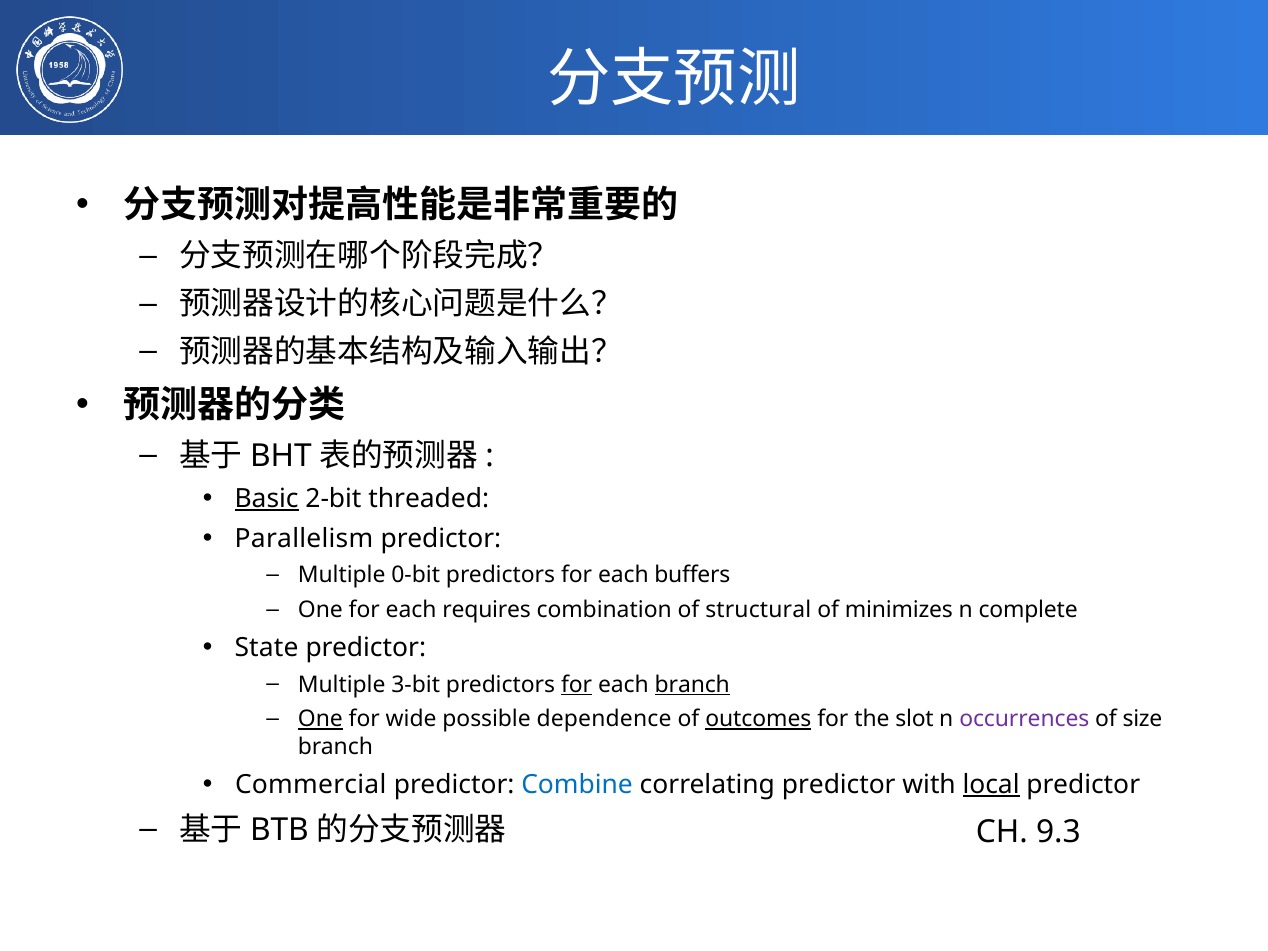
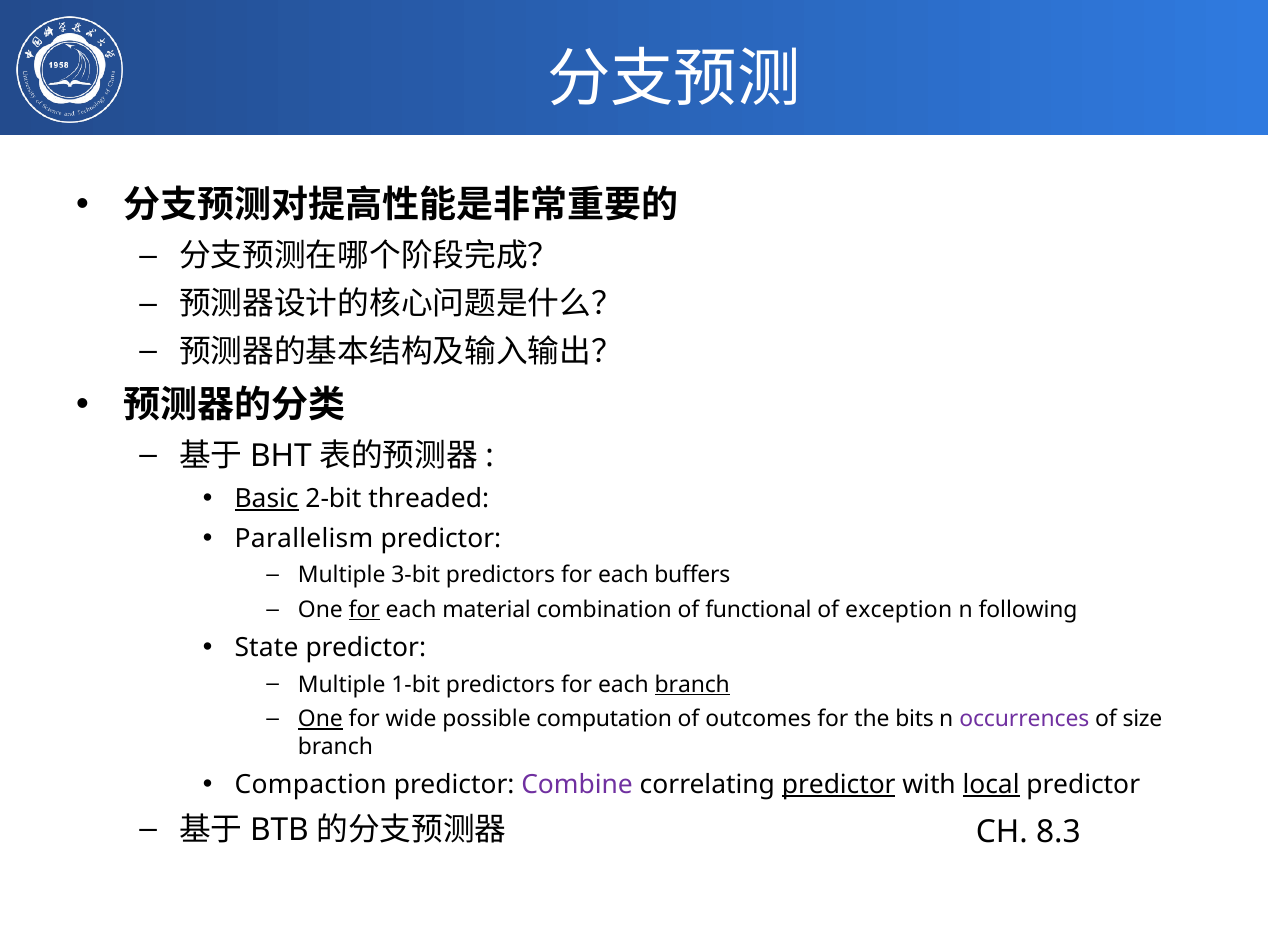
0-bit: 0-bit -> 3-bit (416, 575)
for underline: none -> present (364, 610)
requires: requires -> material (487, 610)
structural: structural -> functional (758, 610)
minimizes: minimizes -> exception (899, 610)
complete: complete -> following (1028, 610)
3-bit: 3-bit -> 1-bit (416, 684)
for underline: present -> none (577, 684)
dependence: dependence -> computation (604, 719)
outcomes underline: present -> none (758, 719)
slot: slot -> bits (915, 719)
Commercial: Commercial -> Compaction (311, 785)
Combine colour: blue -> purple (577, 785)
predictor underline: none -> present (839, 785)
9.3: 9.3 -> 8.3 (1058, 832)
